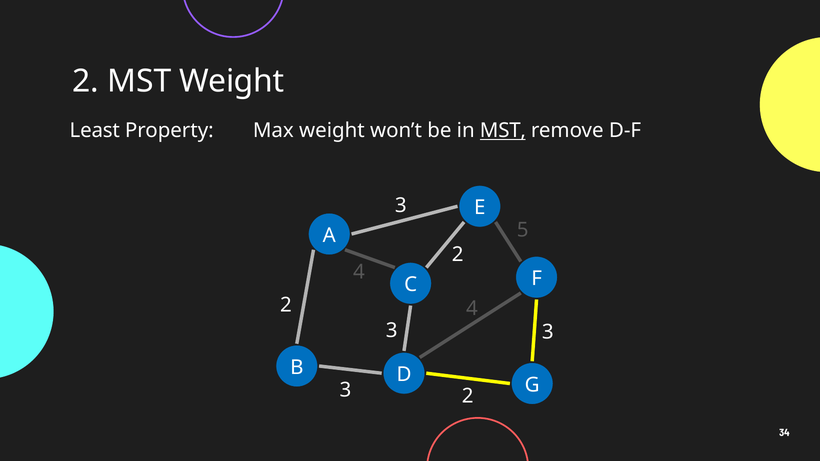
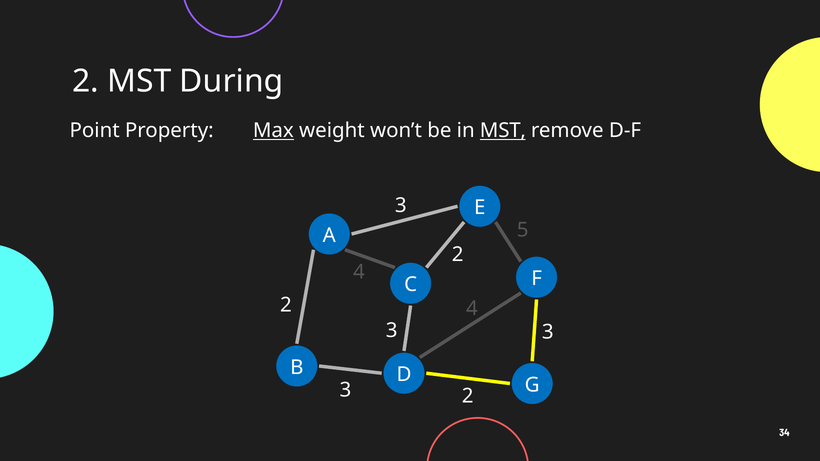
MST Weight: Weight -> During (231, 81)
Least: Least -> Point (95, 131)
Max underline: none -> present (273, 131)
